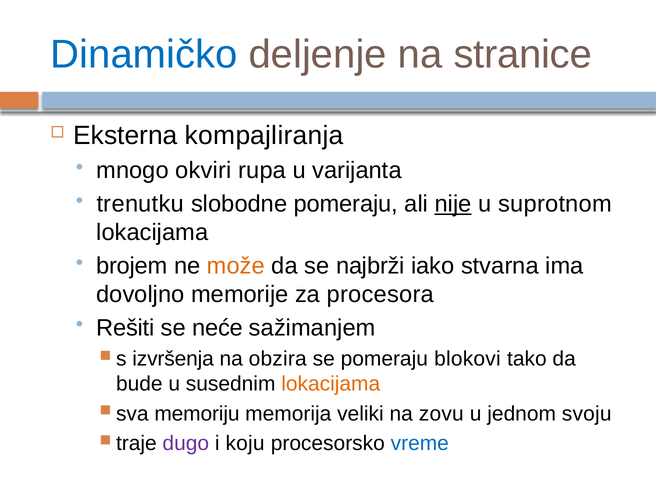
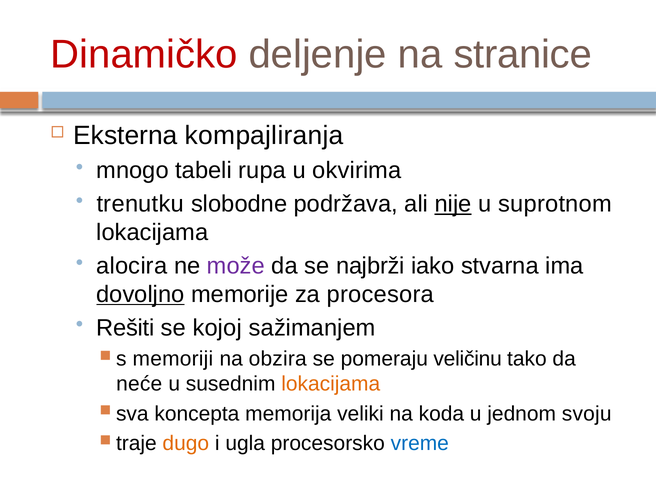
Dinamičko colour: blue -> red (144, 55)
okviri: okviri -> tabeli (204, 171)
varijanta: varijanta -> okvirima (357, 171)
slobodne pomeraju: pomeraju -> podržava (346, 204)
brojem: brojem -> alocira (132, 266)
može colour: orange -> purple (236, 266)
dovoljno underline: none -> present (140, 294)
neće: neće -> kojoj (217, 328)
izvršenja: izvršenja -> memoriji (173, 359)
blokovi: blokovi -> veličinu (468, 359)
bude: bude -> neće (139, 384)
memoriju: memoriju -> koncepta (197, 414)
zovu: zovu -> koda (441, 414)
dugo colour: purple -> orange (186, 443)
koju: koju -> ugla (245, 443)
